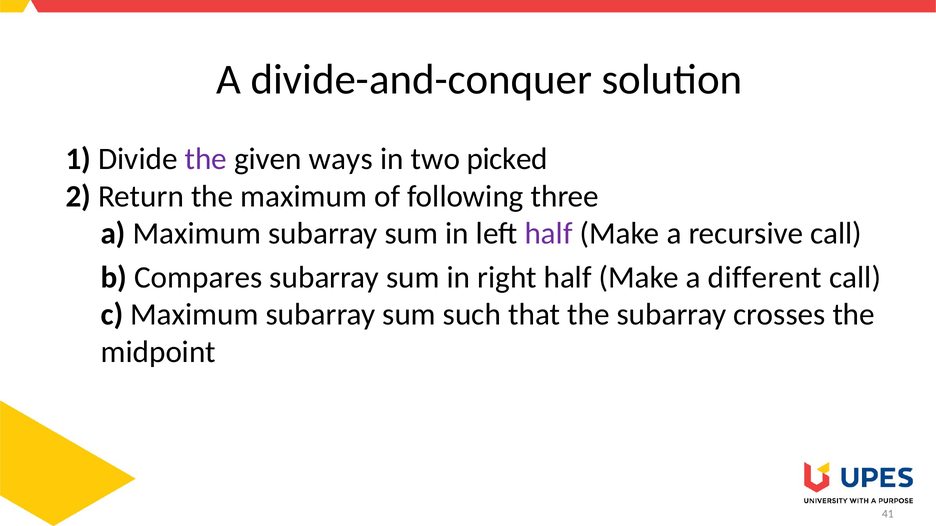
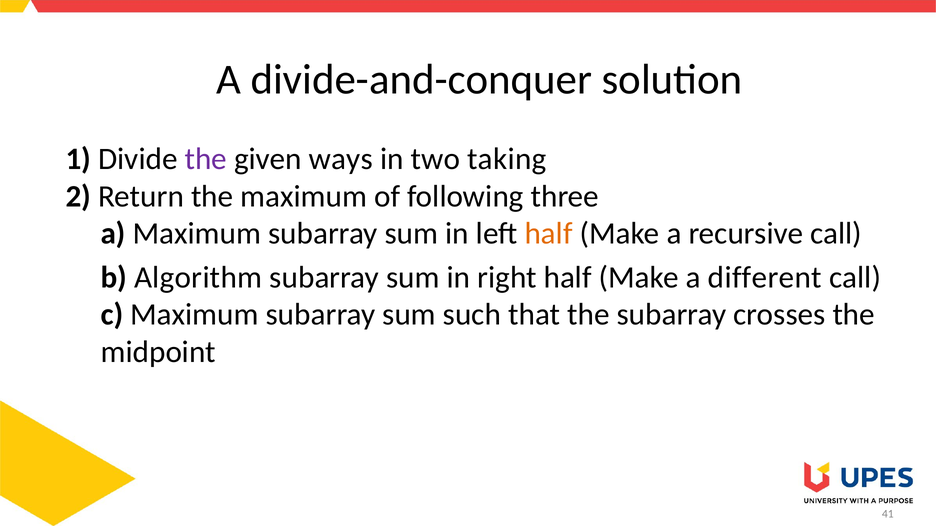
picked: picked -> taking (507, 159)
half colour: purple -> orange (549, 234)
Compares: Compares -> Algorithm (198, 278)
